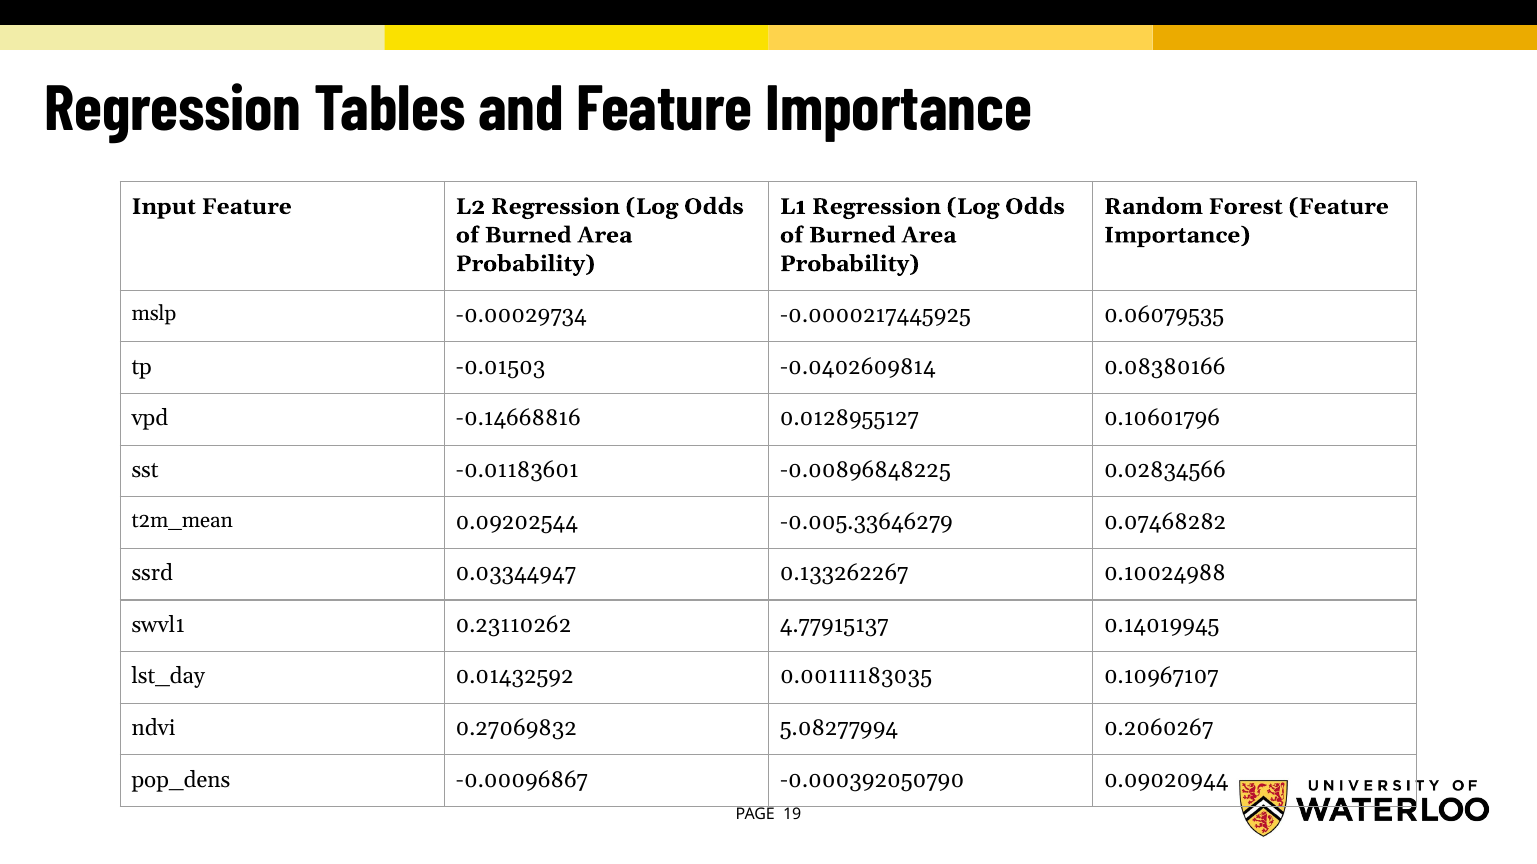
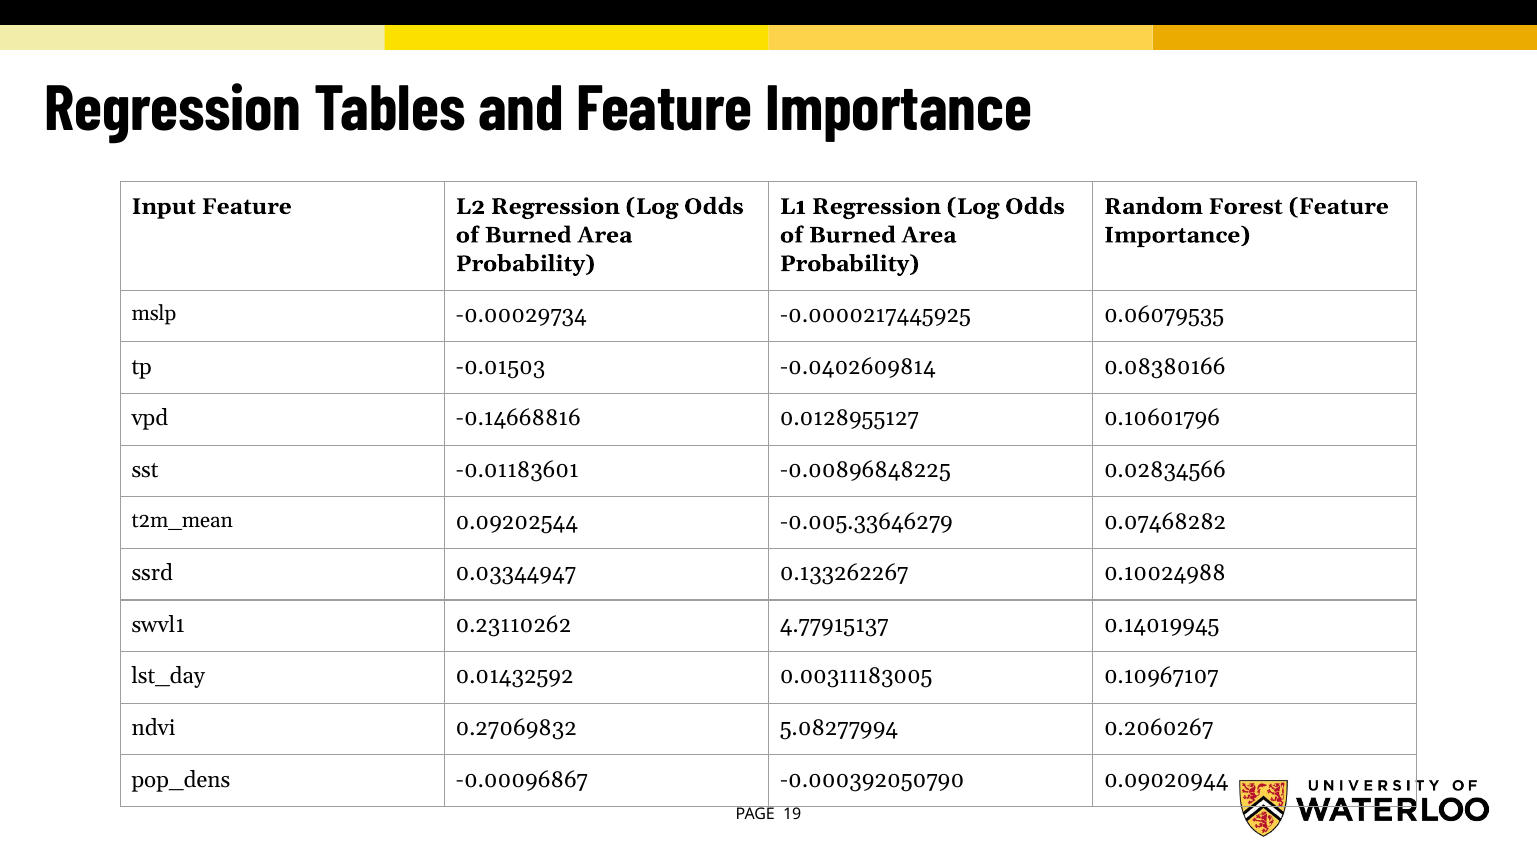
0.00111183035: 0.00111183035 -> 0.00311183005 (856, 677)
